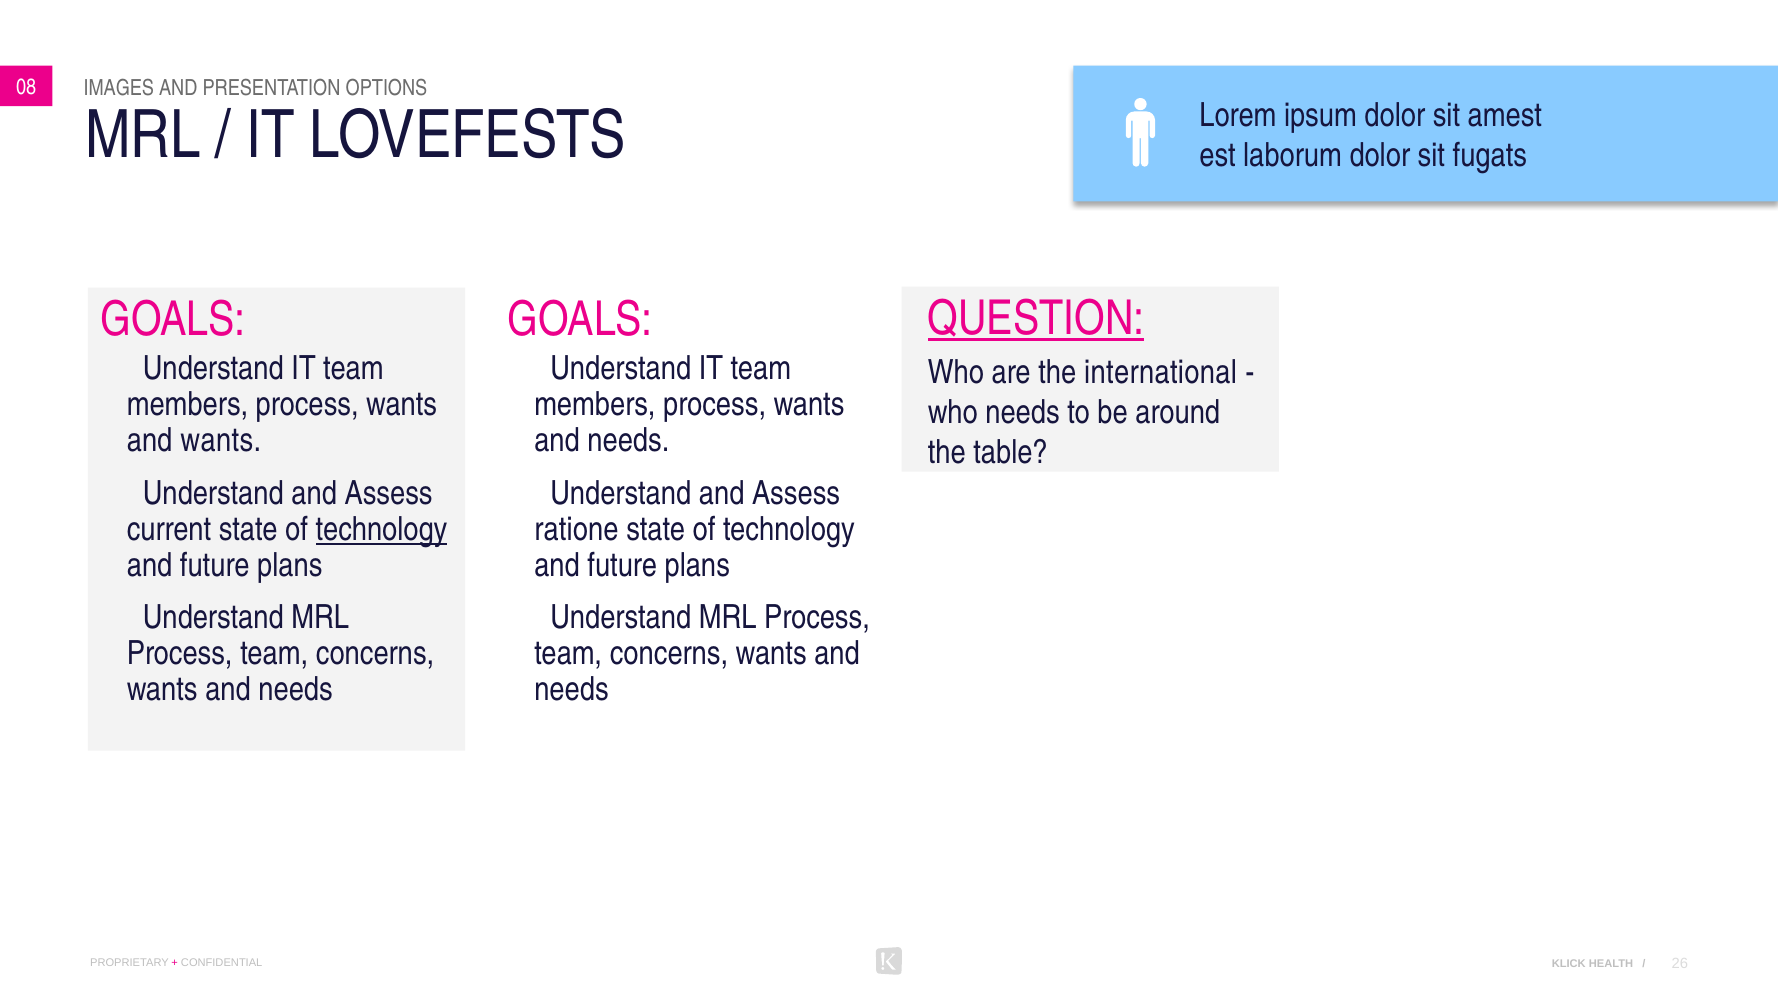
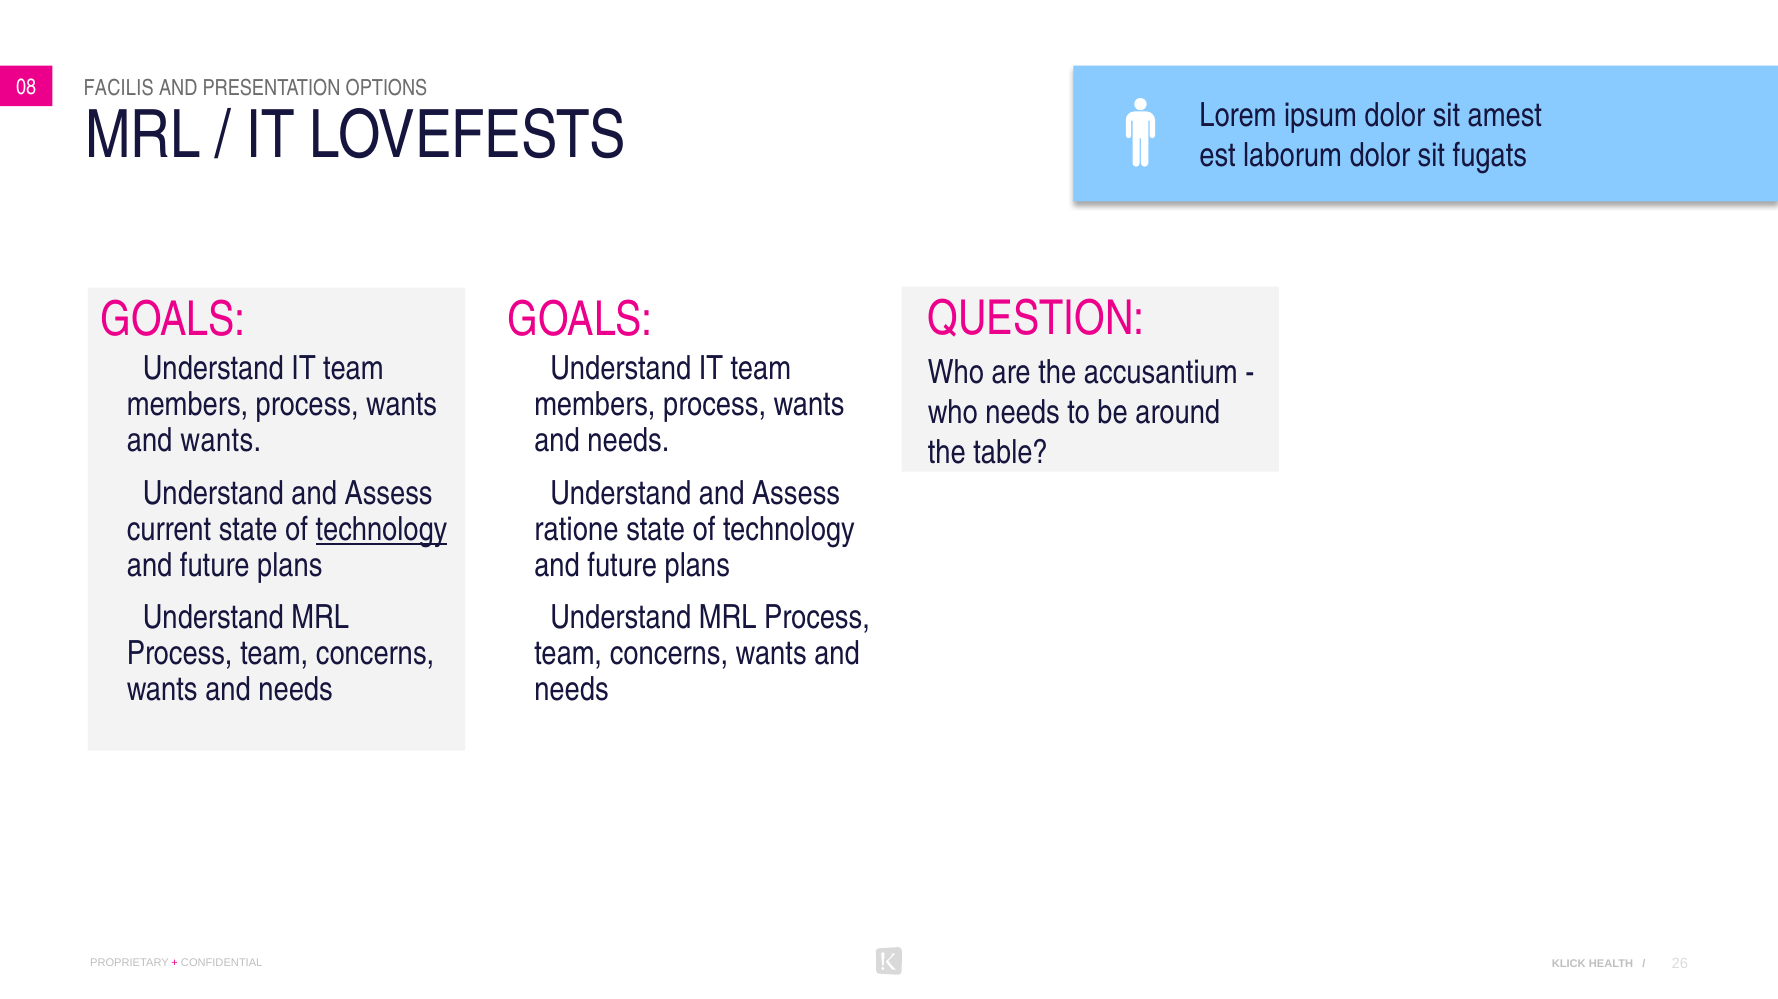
IMAGES: IMAGES -> FACILIS (119, 89)
QUESTION underline: present -> none (1036, 319)
international: international -> accusantium (1161, 372)
